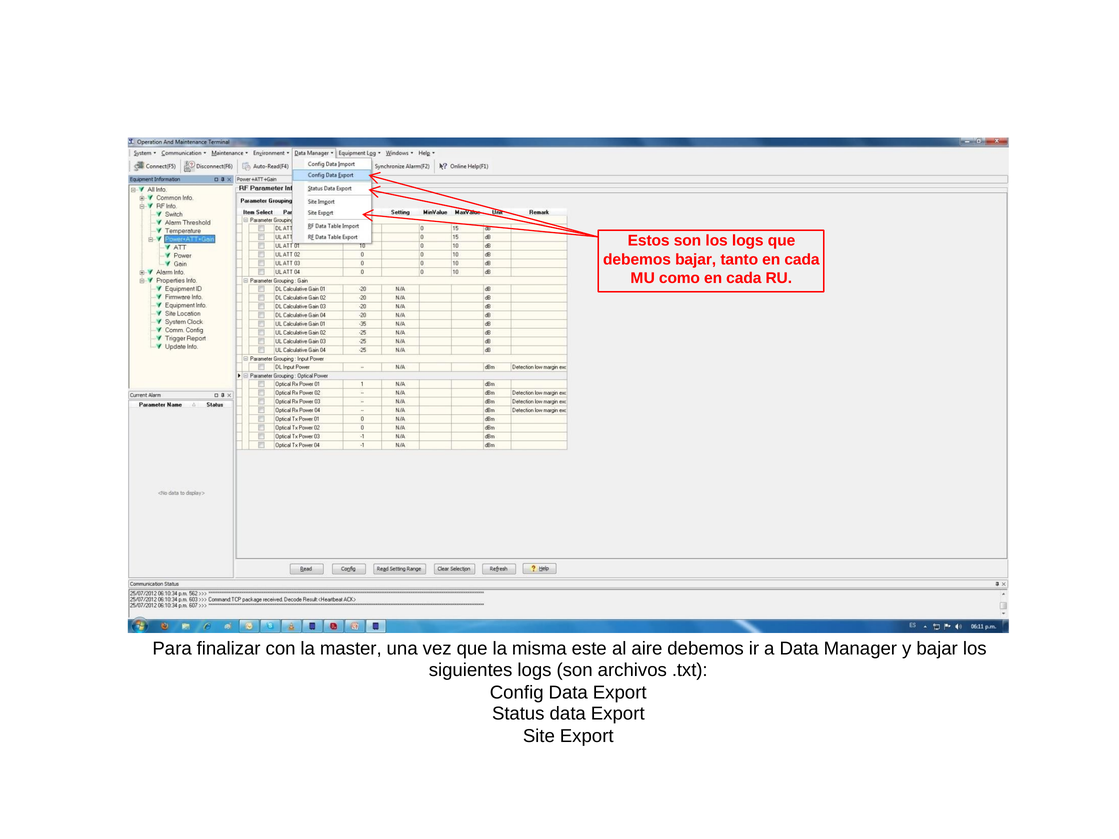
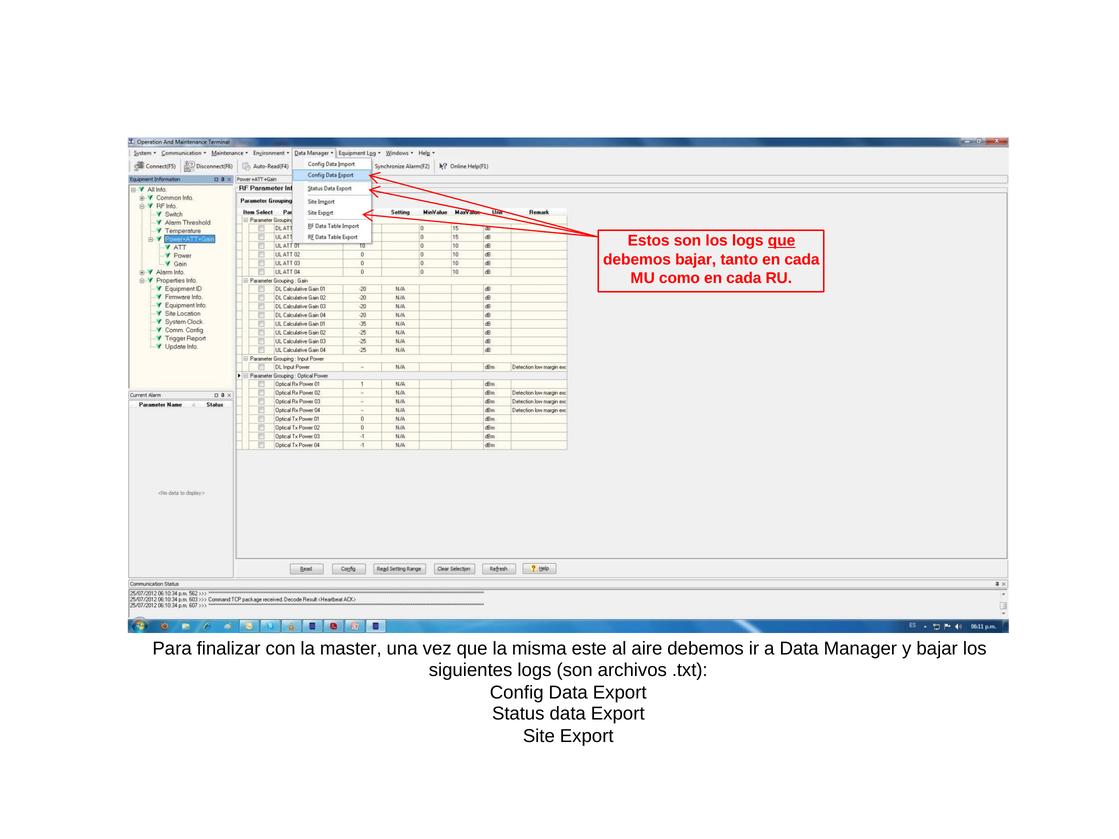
que underline: none -> present (782, 241)
